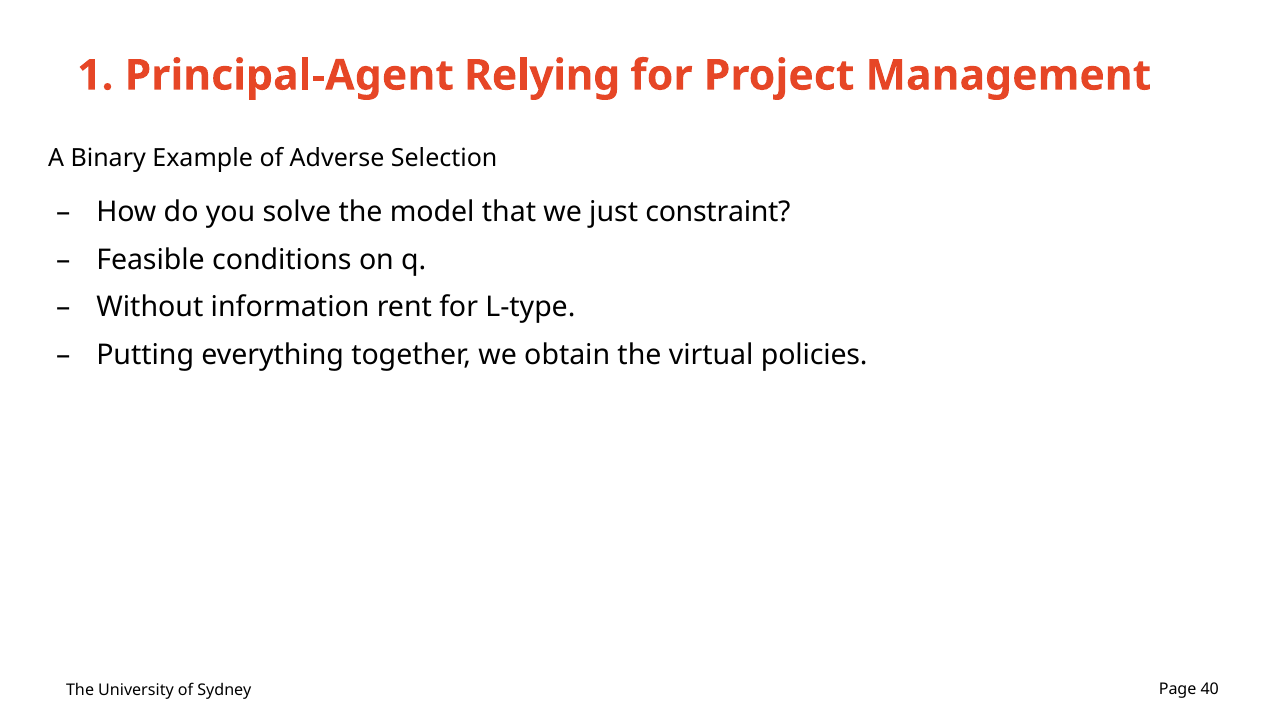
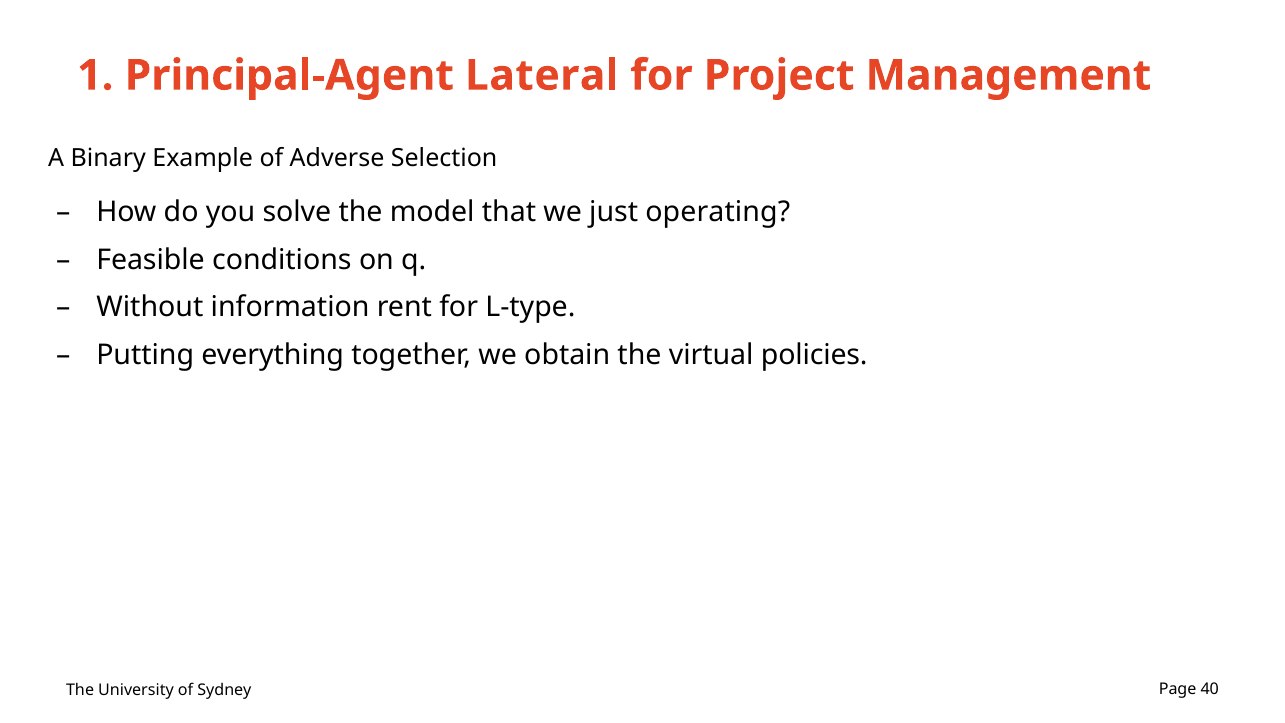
Relying: Relying -> Lateral (542, 76)
constraint: constraint -> operating (718, 212)
